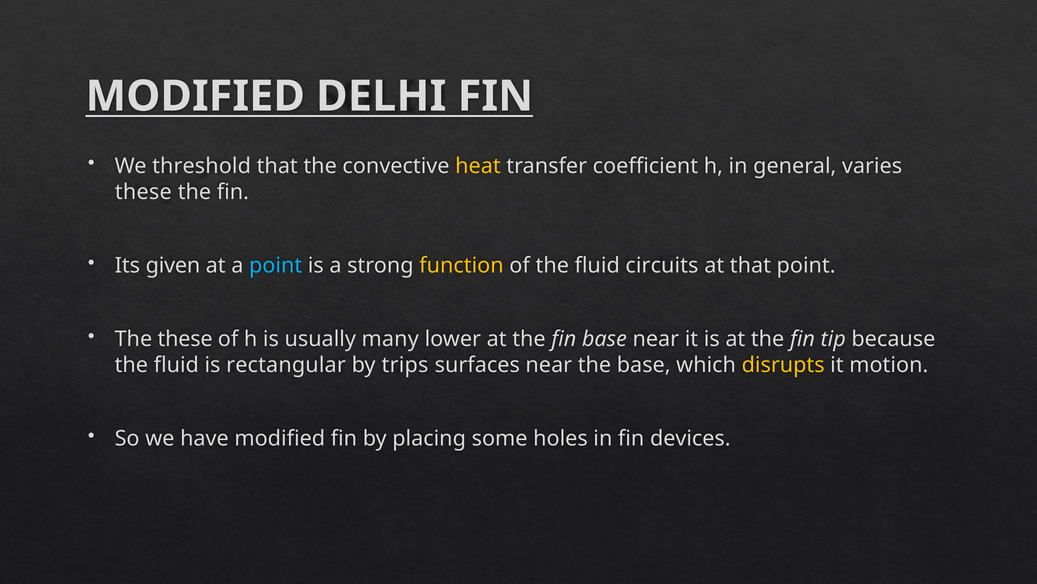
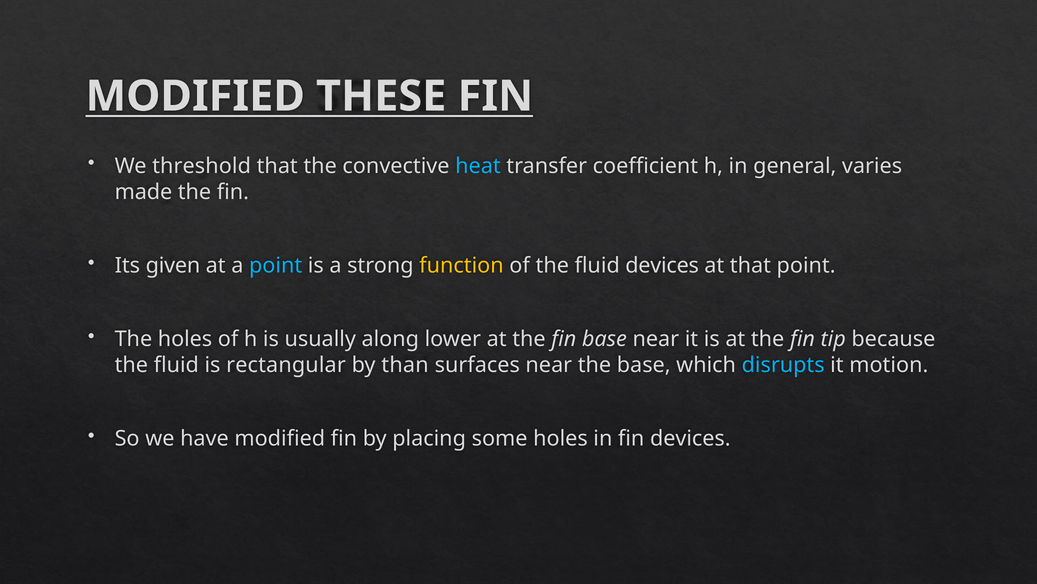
DELHI: DELHI -> THESE (381, 96)
heat colour: yellow -> light blue (478, 166)
these: these -> made (143, 192)
fluid circuits: circuits -> devices (662, 265)
The these: these -> holes (185, 339)
many: many -> along (390, 339)
trips: trips -> than (405, 365)
disrupts colour: yellow -> light blue (783, 365)
